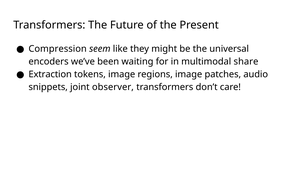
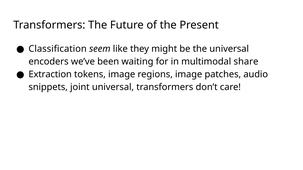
Compression: Compression -> Classification (58, 49)
joint observer: observer -> universal (113, 87)
